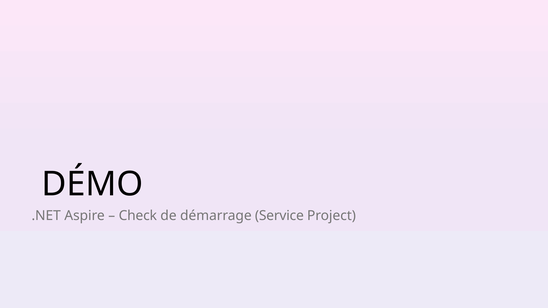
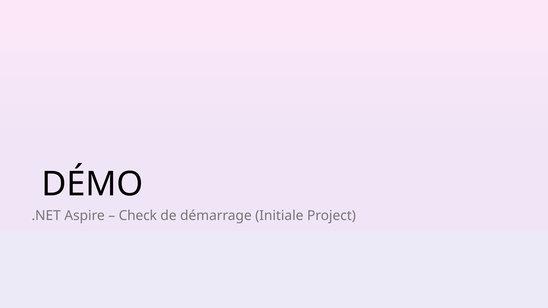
Service: Service -> Initiale (279, 216)
